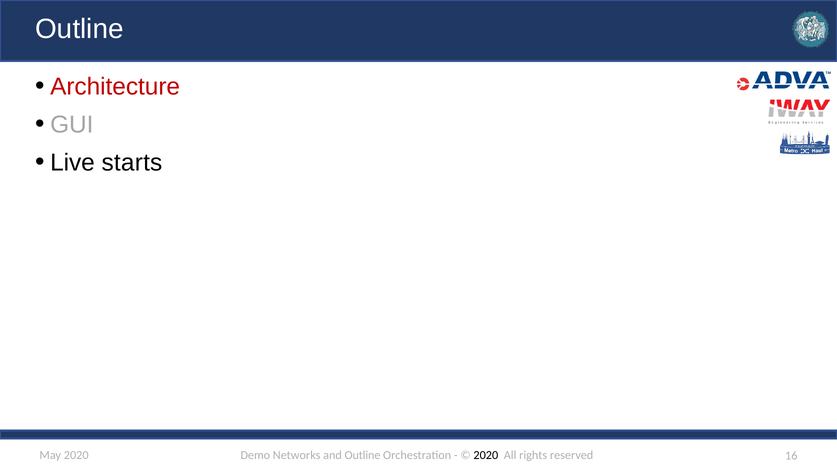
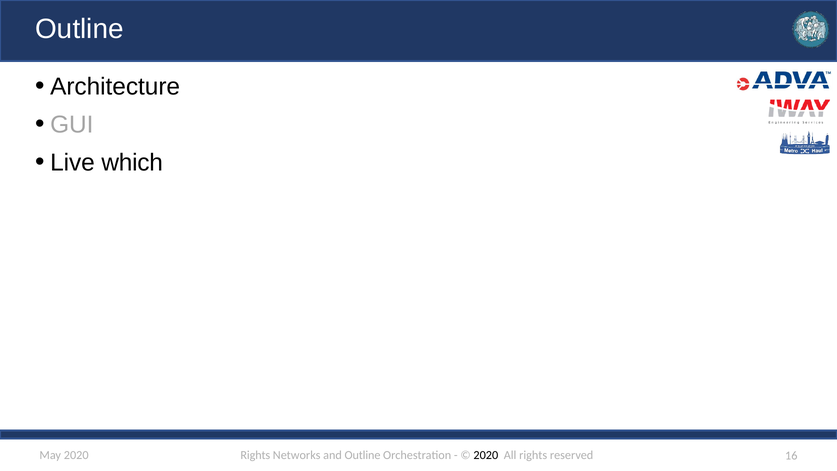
Architecture colour: red -> black (115, 87)
starts: starts -> which (132, 163)
2020 Demo: Demo -> Rights (255, 455)
